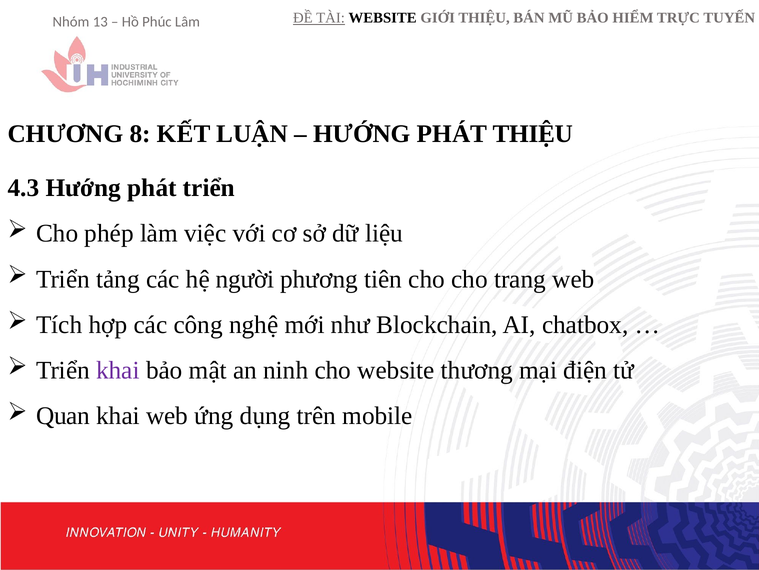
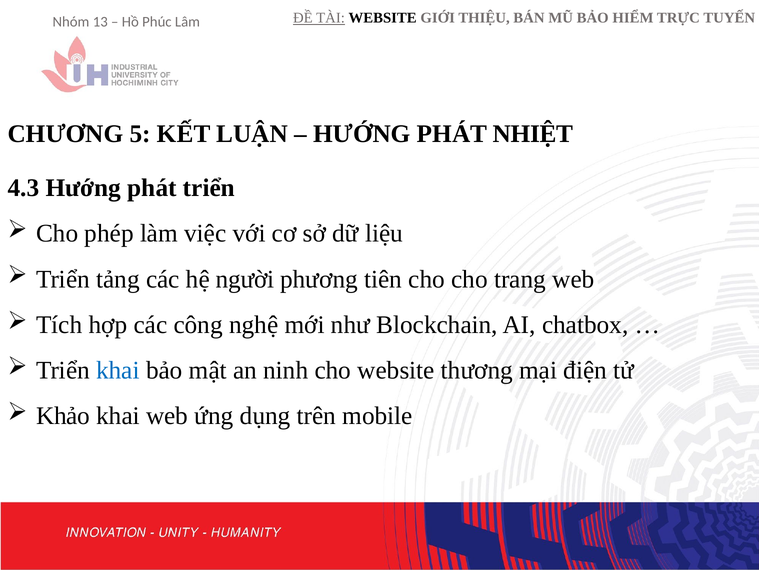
8: 8 -> 5 (140, 134)
PHÁT THIỆU: THIỆU -> NHIỆT (533, 134)
khai colour: purple -> blue (118, 370)
Quan: Quan -> Khảo (63, 415)
